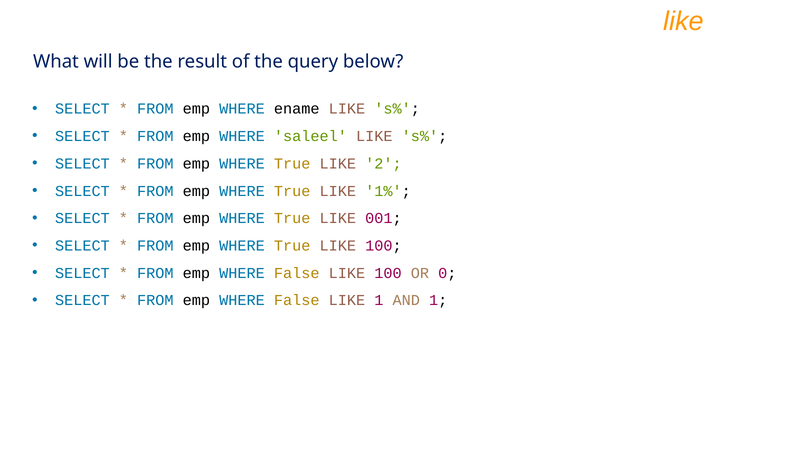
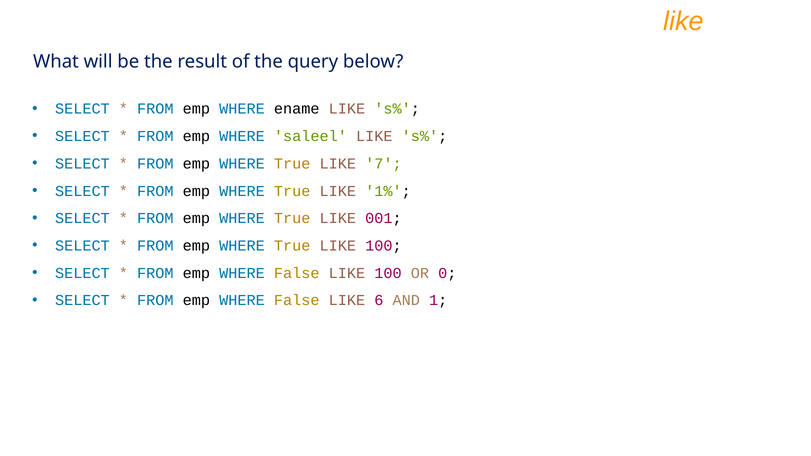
2: 2 -> 7 (383, 164)
LIKE 1: 1 -> 6 (379, 301)
